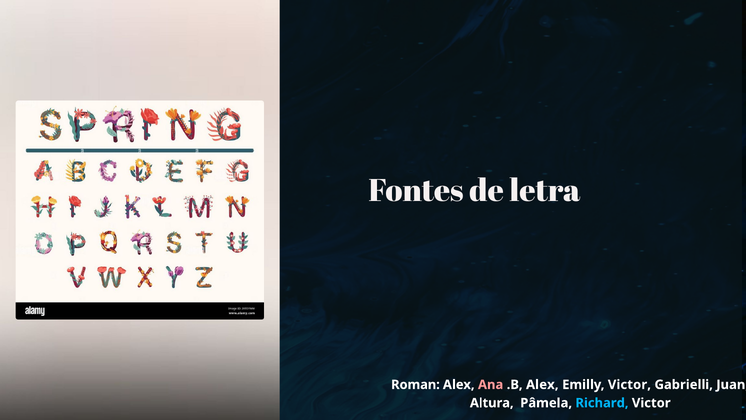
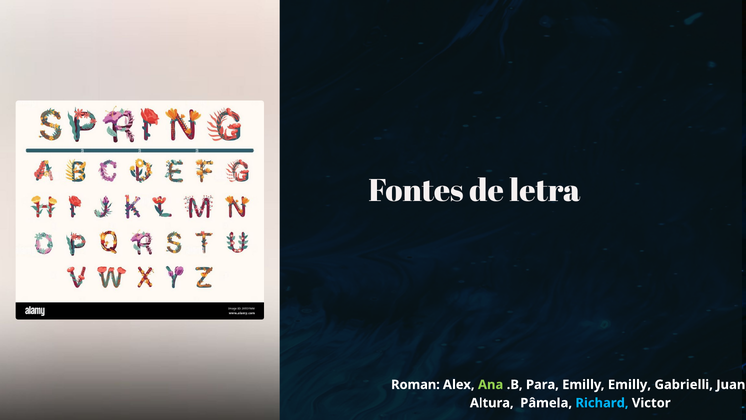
Ana colour: pink -> light green (491, 384)
.B Alex: Alex -> Para (542, 384)
Emilly Victor: Victor -> Emilly (629, 384)
